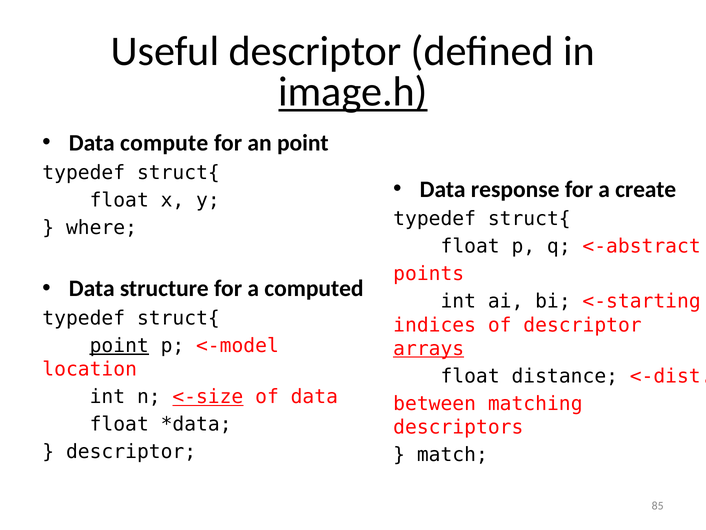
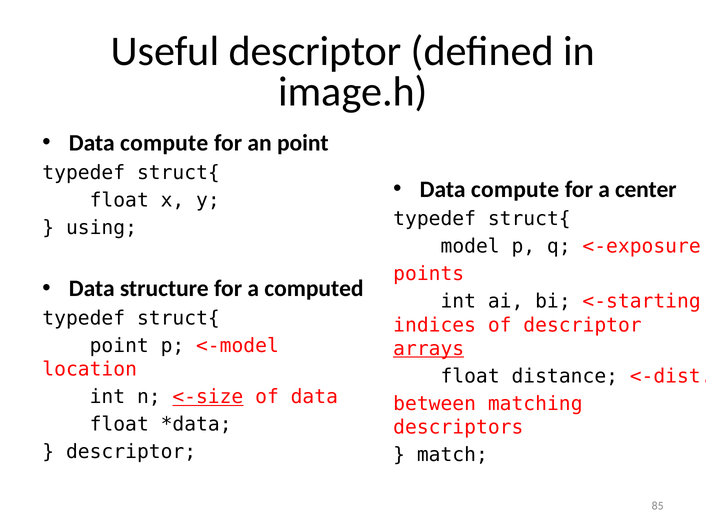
image.h underline: present -> none (353, 92)
response: response -> compute (515, 189)
create: create -> center (646, 189)
where: where -> using (101, 227)
float: float -> model (470, 246)
<-abstract: <-abstract -> <-exposure (642, 246)
point underline: present -> none (119, 345)
